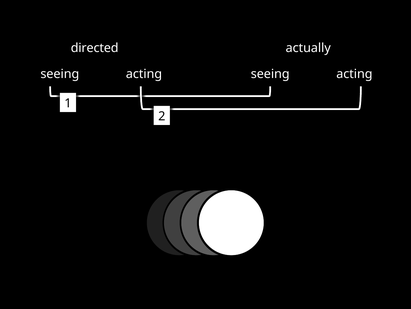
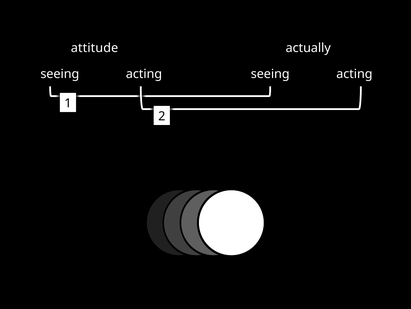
directed: directed -> attitude (95, 48)
